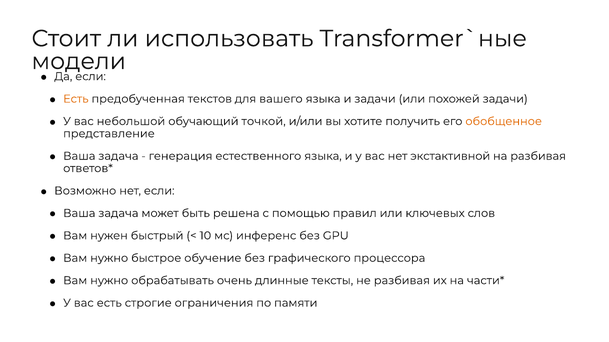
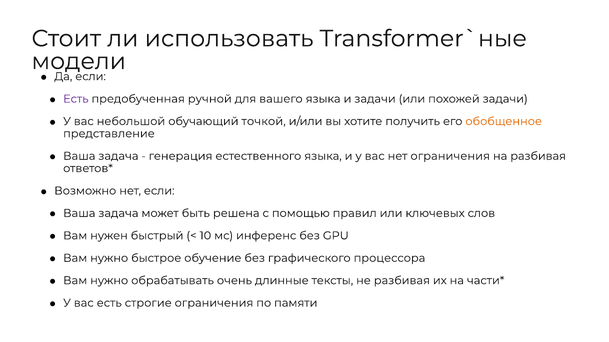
Есть colour: orange -> purple (76, 99)
текстов: текстов -> ручной (210, 99)
нет экстактивной: экстактивной -> ограничения (450, 156)
